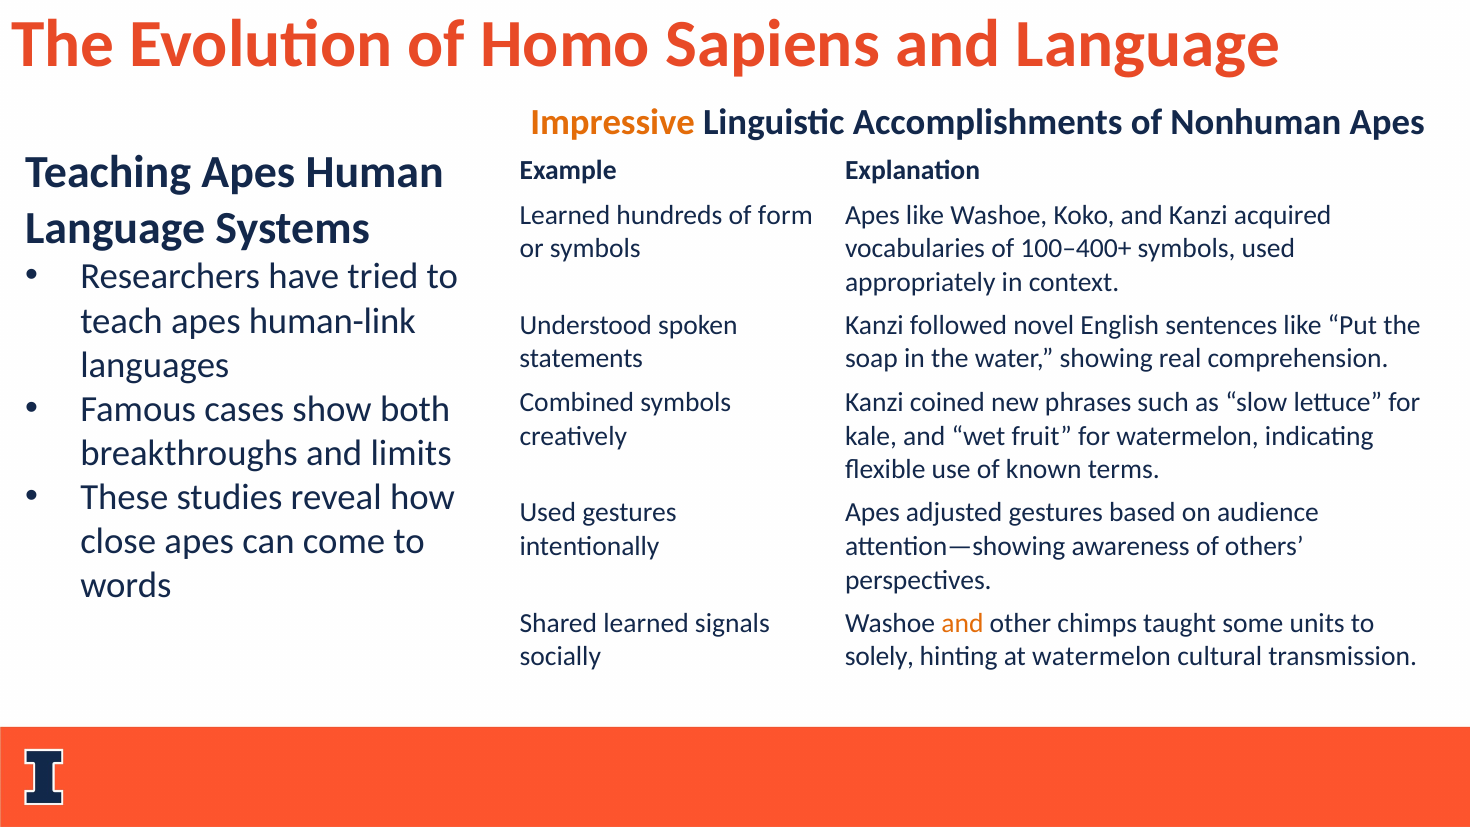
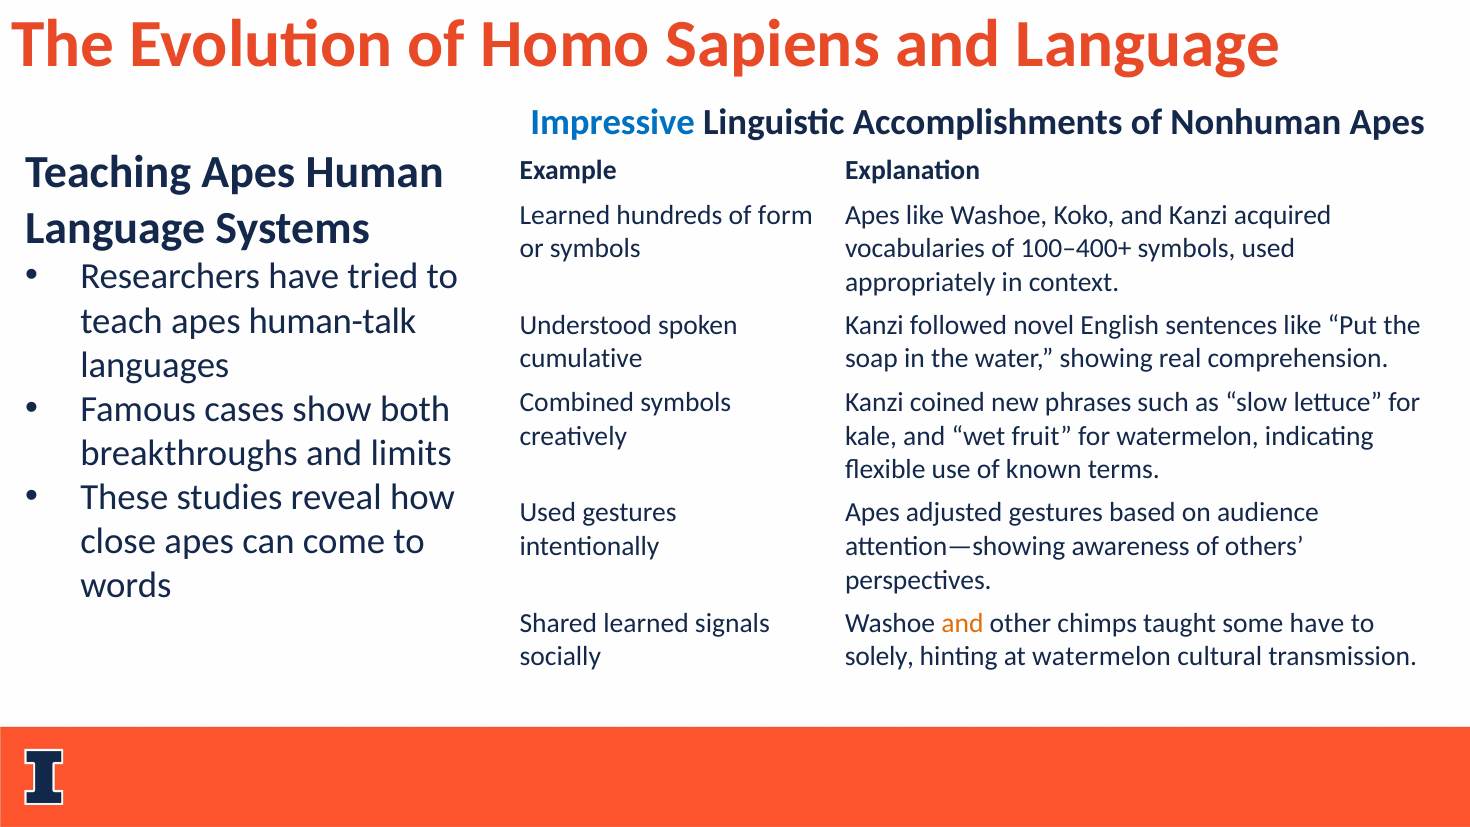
Impressive colour: orange -> blue (613, 122)
human-link: human-link -> human-talk (332, 321)
statements: statements -> cumulative (581, 359)
some units: units -> have (1317, 623)
